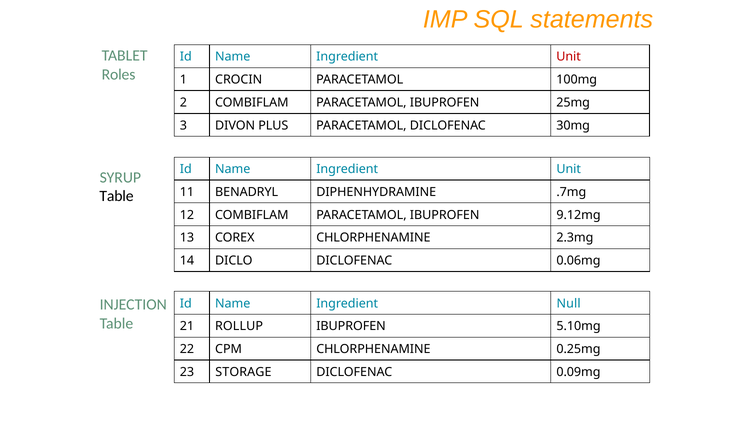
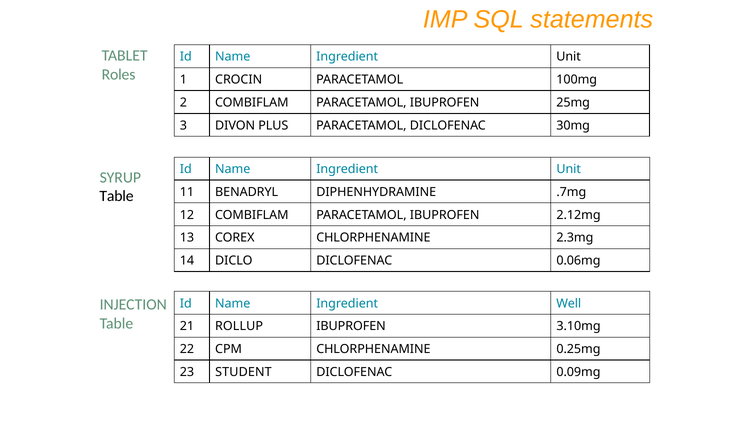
Unit colour: red -> black (569, 57)
9.12mg: 9.12mg -> 2.12mg (578, 215)
Null: Null -> Well (569, 304)
5.10mg: 5.10mg -> 3.10mg (578, 327)
STORAGE: STORAGE -> STUDENT (243, 373)
